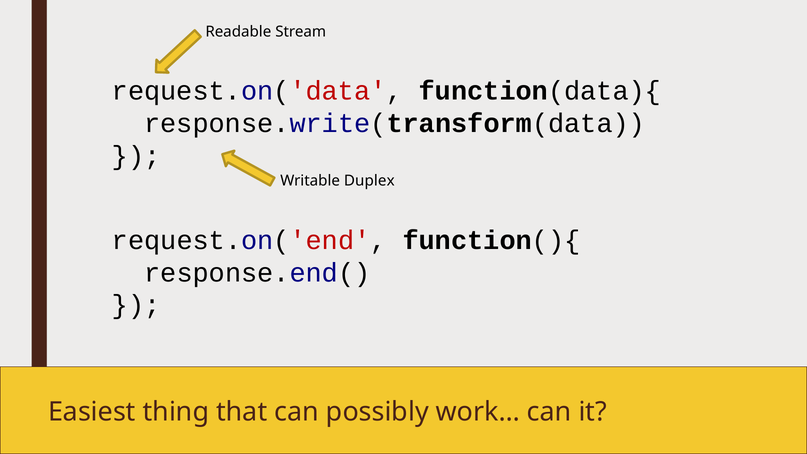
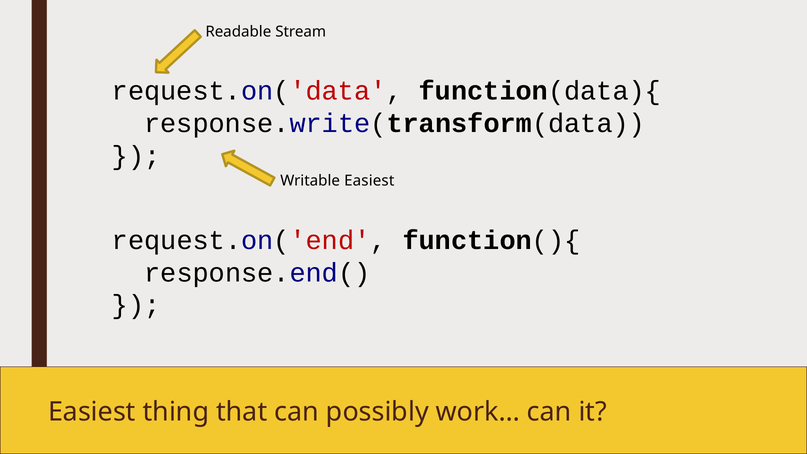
Writable Duplex: Duplex -> Easiest (369, 181)
